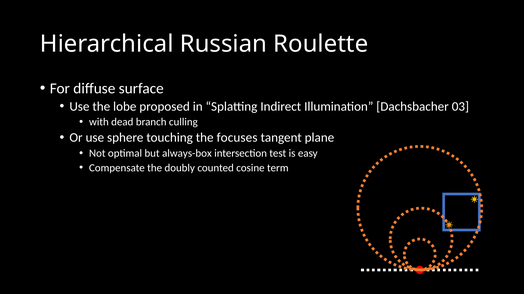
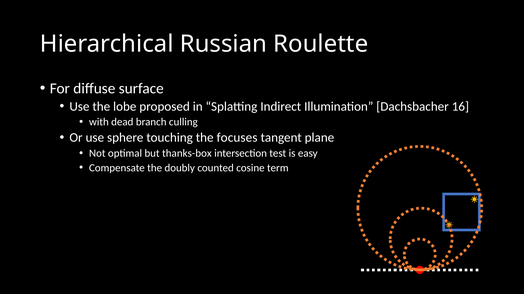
03: 03 -> 16 (460, 107)
always-box: always-box -> thanks-box (187, 154)
